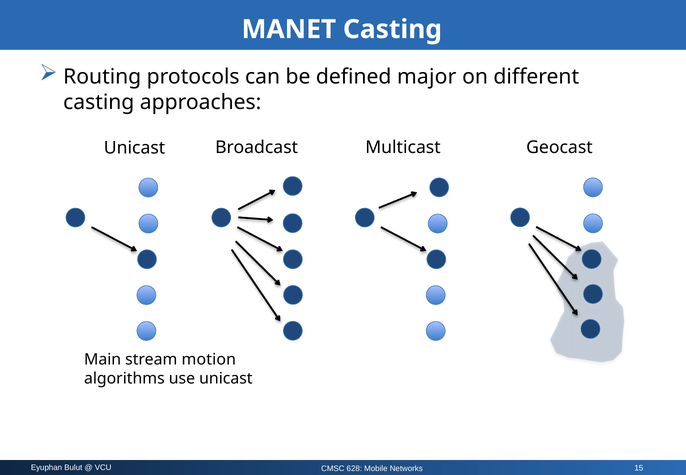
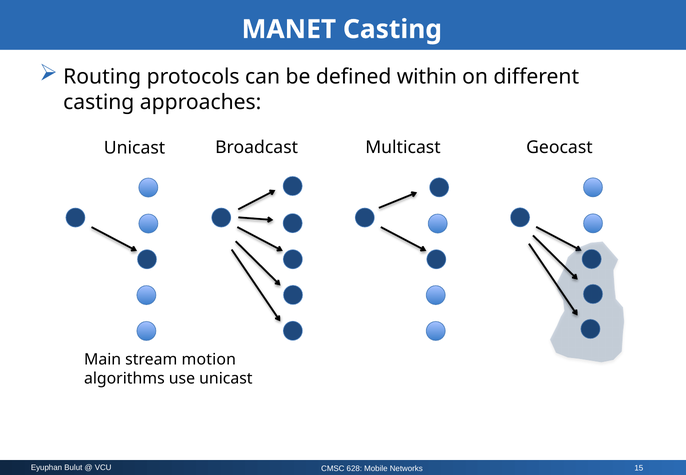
major: major -> within (427, 77)
